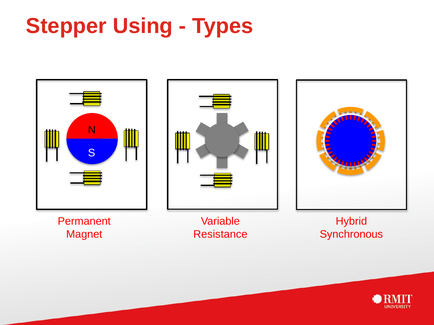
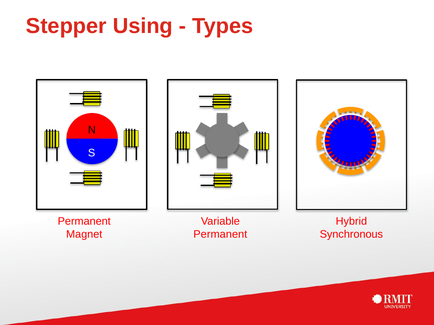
Resistance: Resistance -> Permanent (220, 235)
